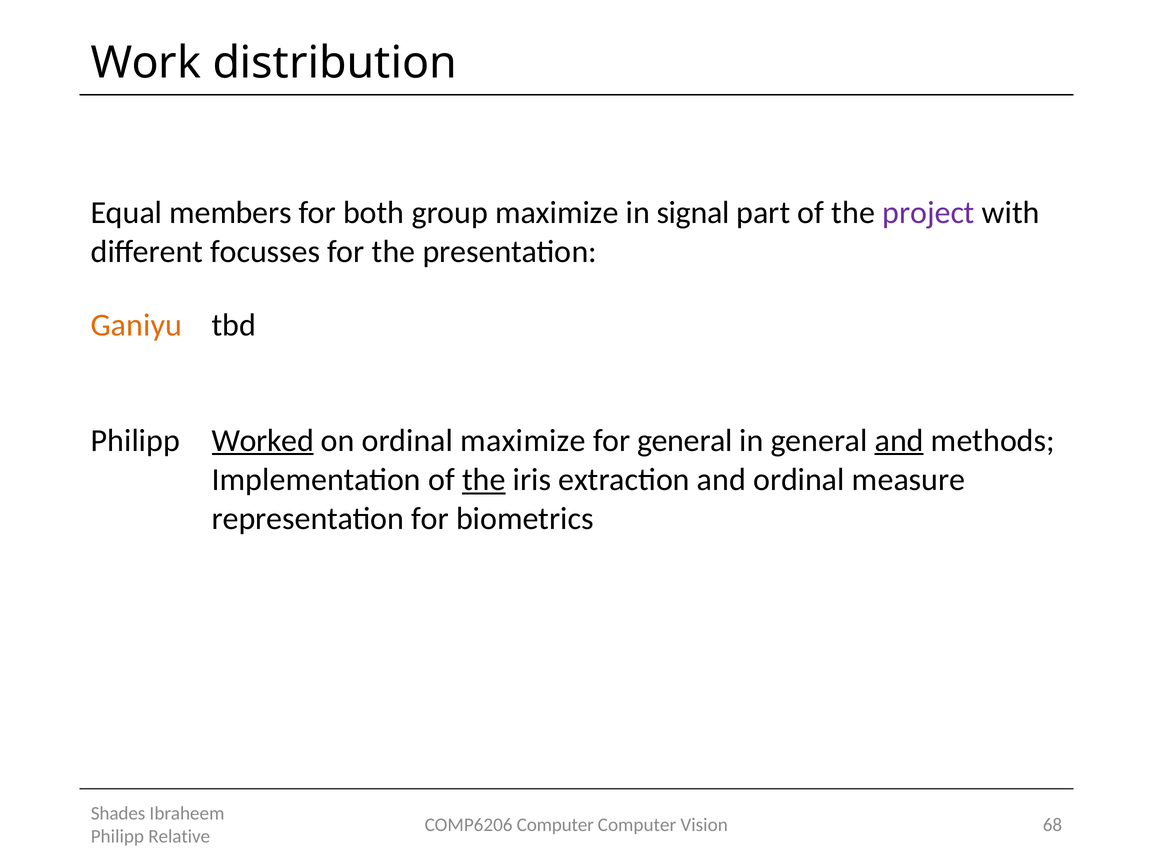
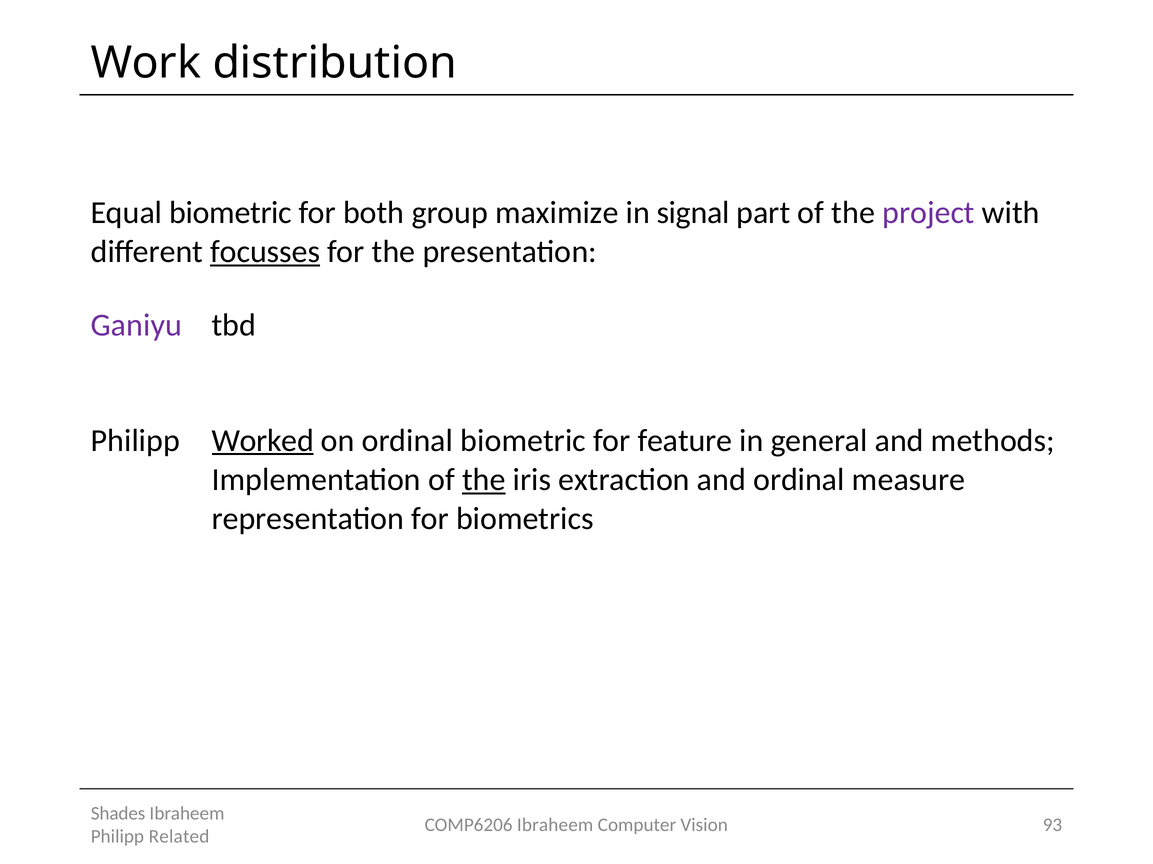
Equal members: members -> biometric (231, 213)
focusses underline: none -> present (265, 252)
Ganiyu colour: orange -> purple (136, 326)
ordinal maximize: maximize -> biometric (523, 441)
for general: general -> feature (685, 441)
and underline: present -> none (899, 441)
COMP6206 Computer: Computer -> Ibraheem (555, 826)
68: 68 -> 93 (1052, 826)
Relative: Relative -> Related (179, 837)
